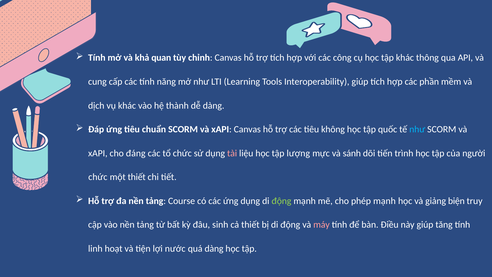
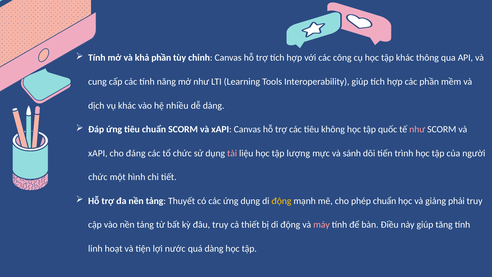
khả quan: quan -> phần (161, 58)
thành: thành -> nhiều (177, 105)
như colour: light blue -> pink (417, 129)
một thiết: thiết -> hình (137, 177)
Course: Course -> Thuyết (182, 201)
động colour: light green -> yellow (281, 201)
phép mạnh: mạnh -> chuẩn (385, 201)
biện: biện -> phải (456, 201)
đâu sinh: sinh -> truy (220, 225)
